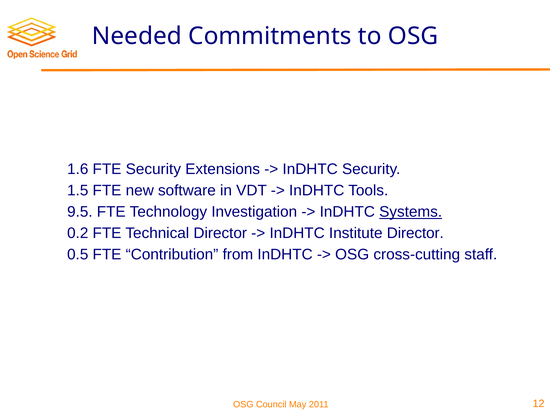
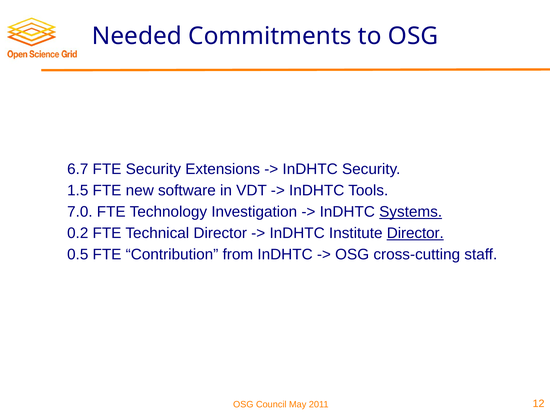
1.6: 1.6 -> 6.7 (78, 169)
9.5: 9.5 -> 7.0 (80, 212)
Director underline: none -> present (415, 233)
